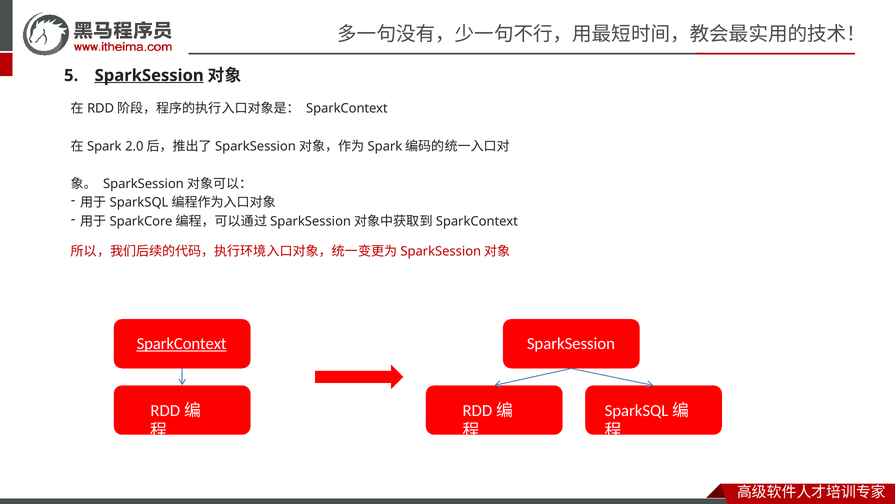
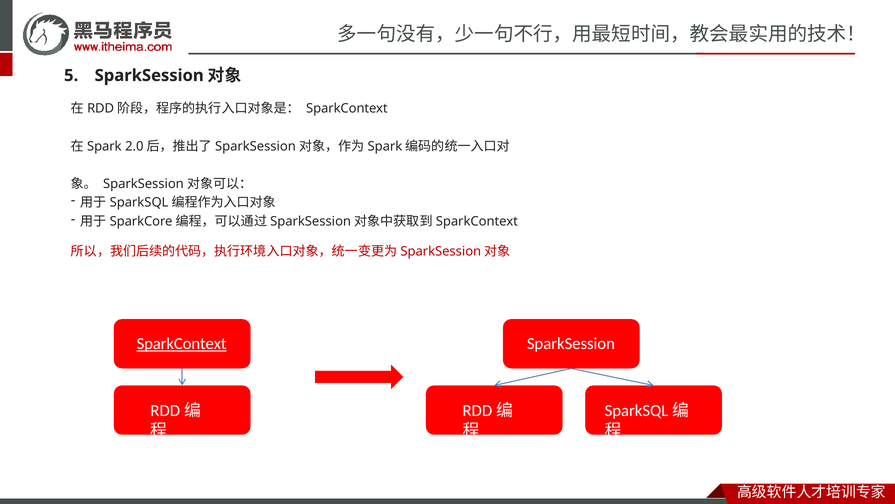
SparkSession underline: present -> none (149, 75)
